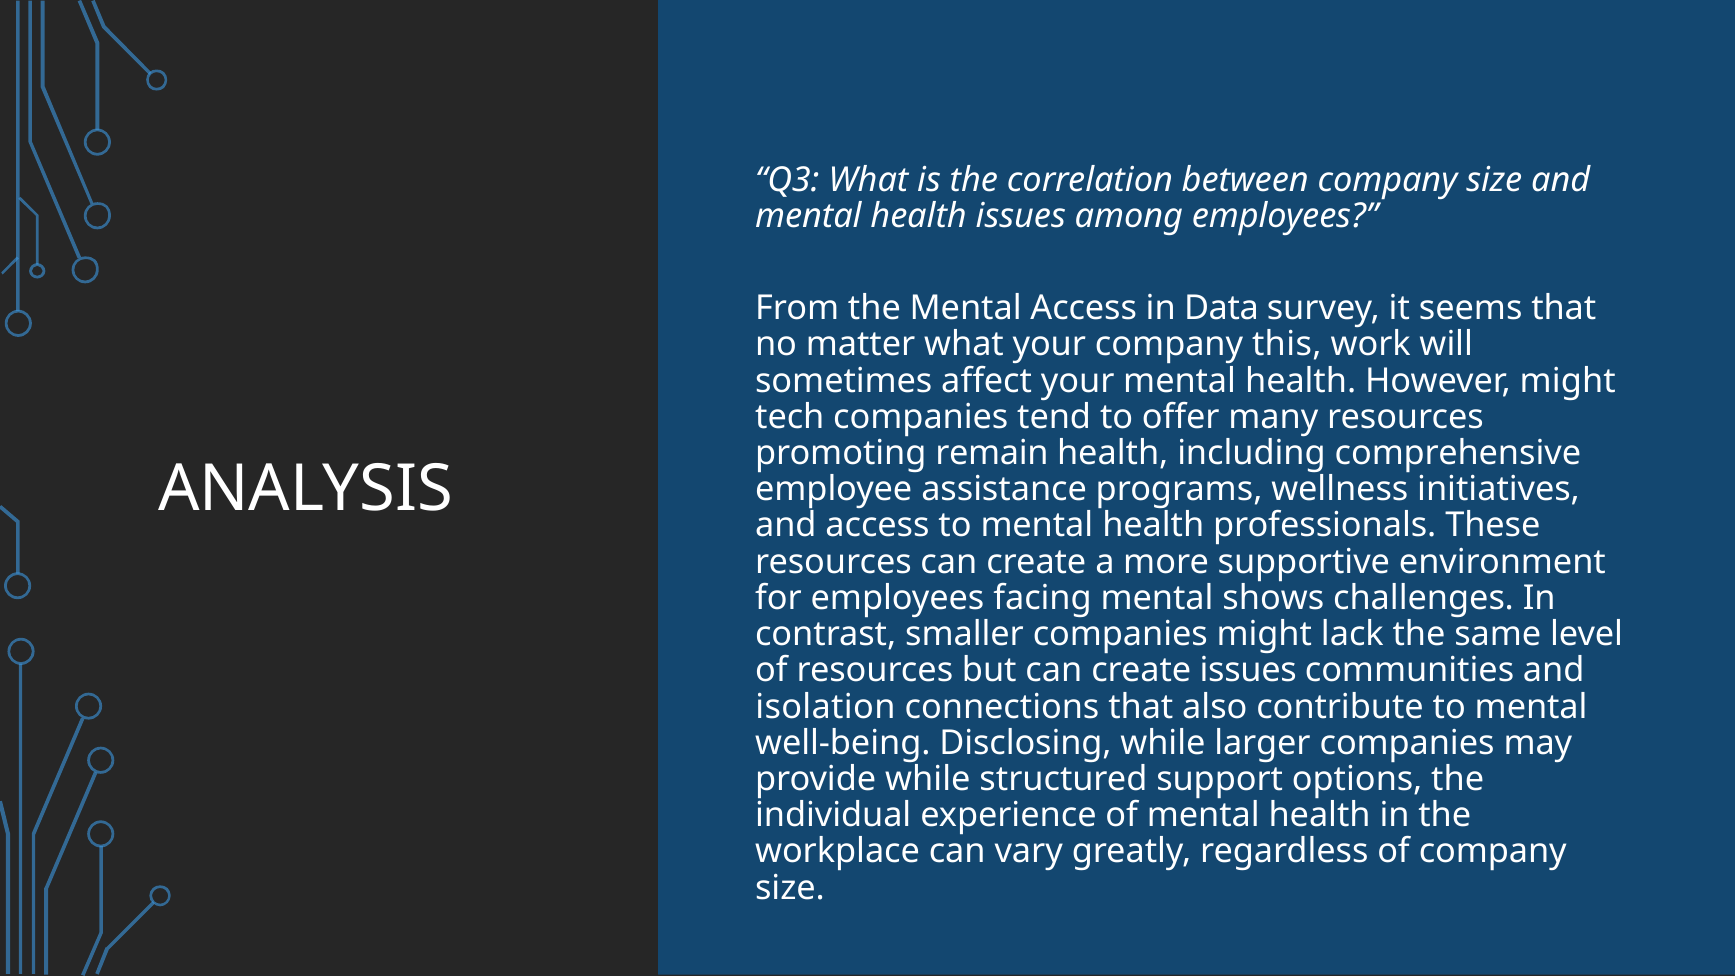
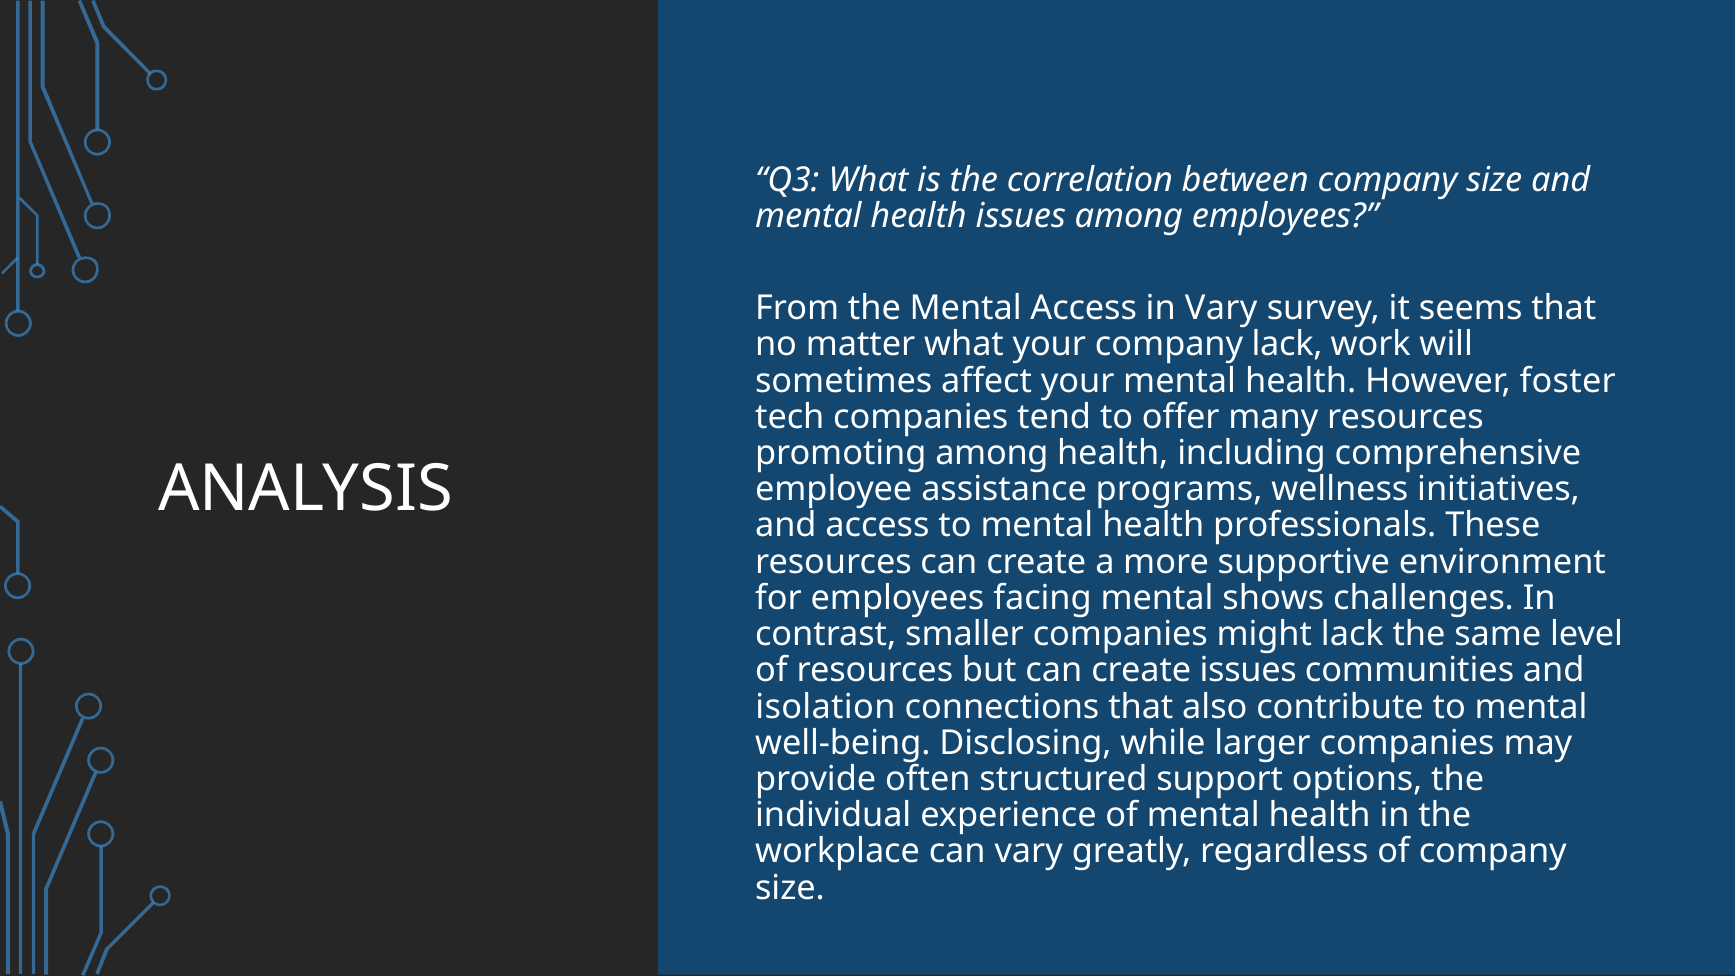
in Data: Data -> Vary (1221, 308)
company this: this -> lack (1287, 344)
However might: might -> foster (1568, 381)
promoting remain: remain -> among (992, 453)
provide while: while -> often (928, 779)
